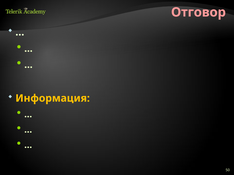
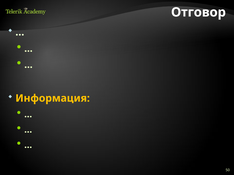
Отговор colour: pink -> white (198, 12)
